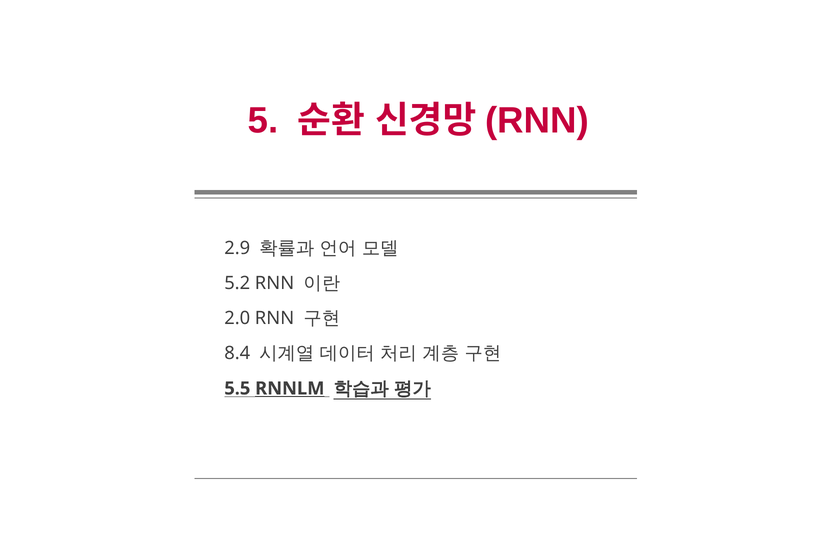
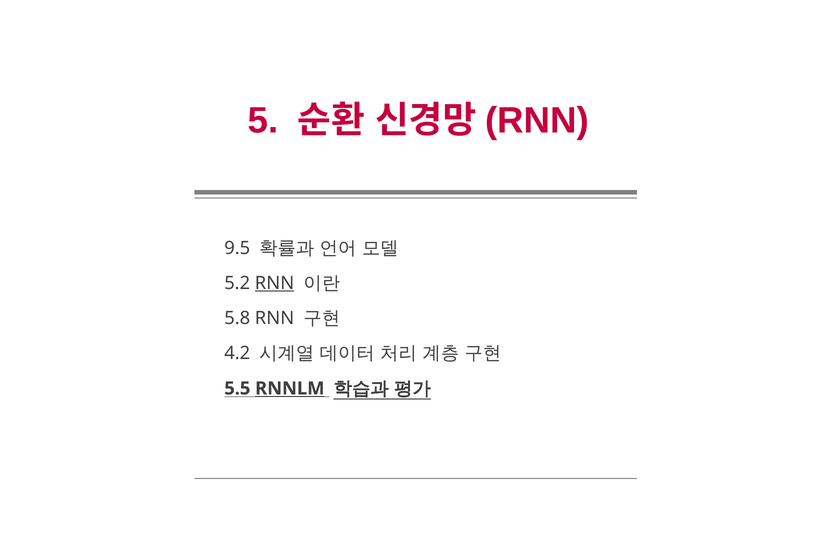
2.9: 2.9 -> 9.5 (237, 248)
RNN underline: none -> present (275, 283)
2.0: 2.0 -> 5.8 (237, 318)
8.4: 8.4 -> 4.2 (237, 353)
